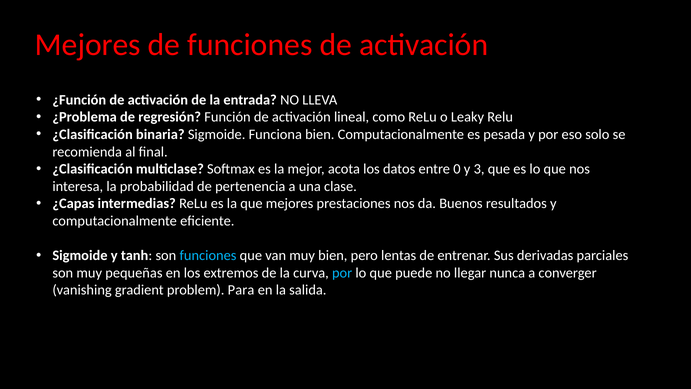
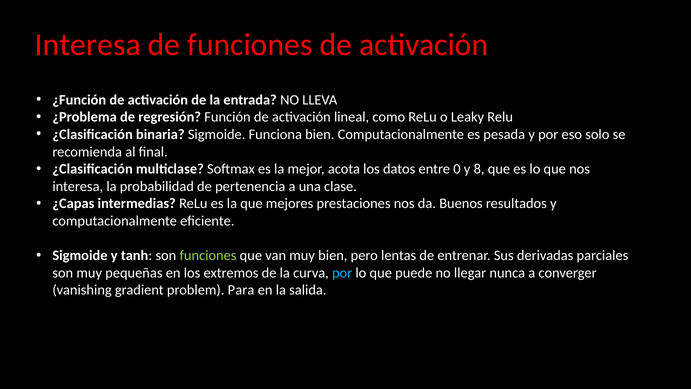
Mejores: Mejores -> Interesa (88, 45)
3: 3 -> 8 (479, 169)
funciones colour: light blue -> light green (208, 255)
